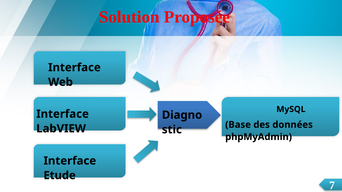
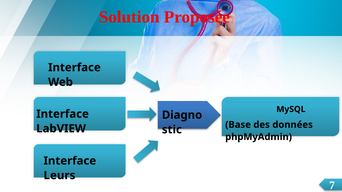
Etude: Etude -> Leurs (59, 176)
